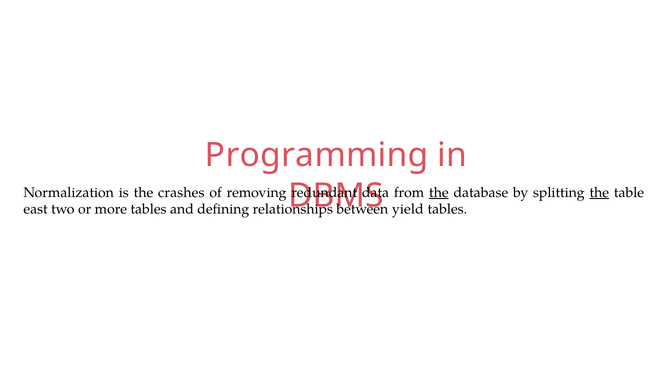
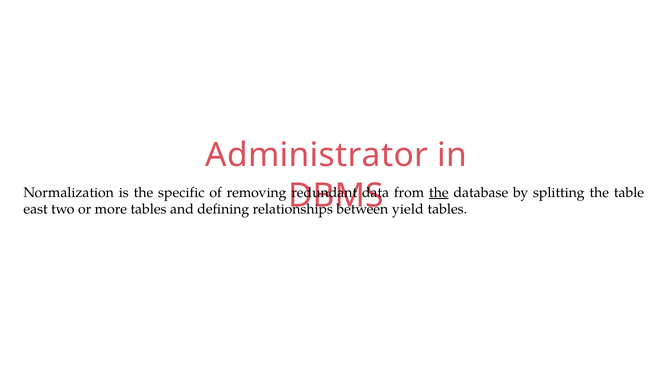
Programming: Programming -> Administrator (317, 155)
crashes: crashes -> specific (181, 192)
the underline: present -> none (599, 192)
